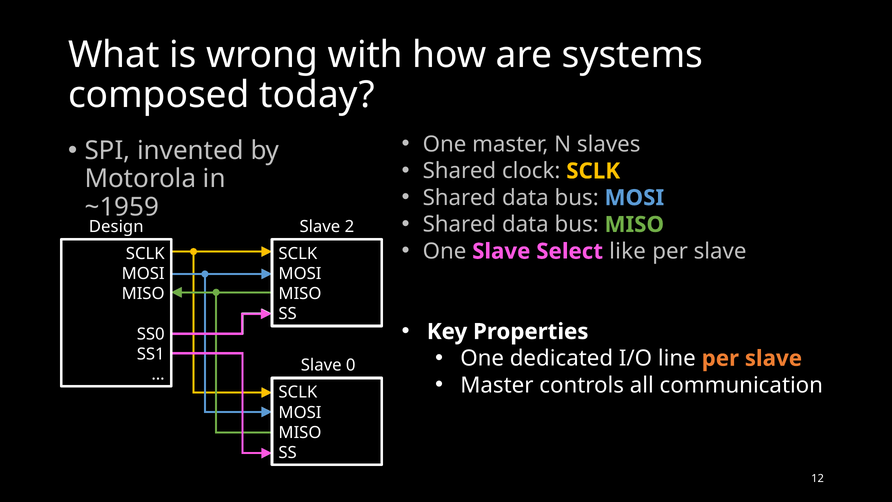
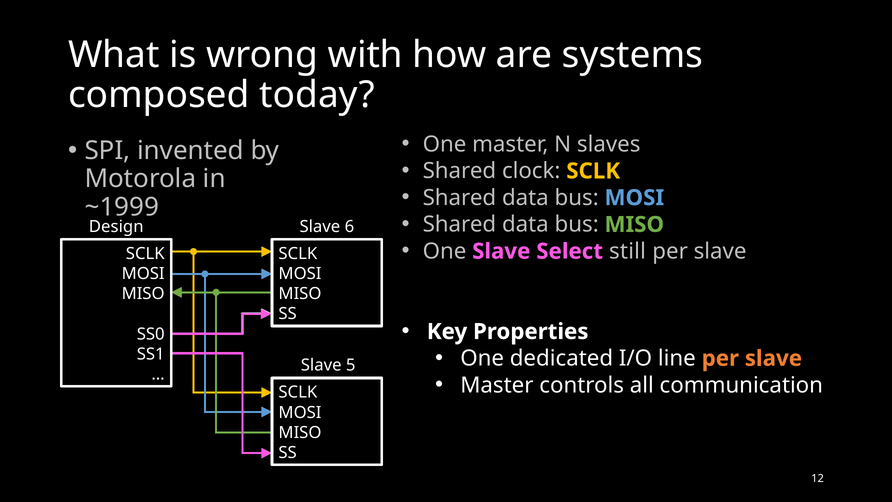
~1959: ~1959 -> ~1999 (122, 207)
2: 2 -> 6 (349, 227)
like: like -> still (628, 251)
0: 0 -> 5 (351, 365)
